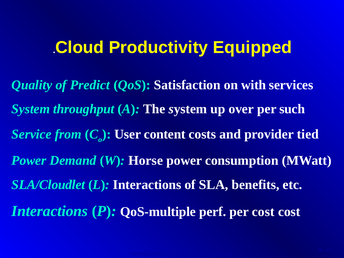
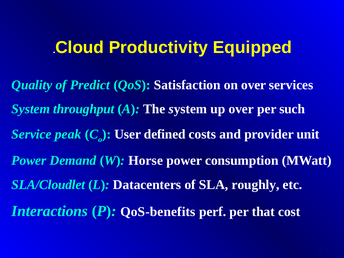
on with: with -> over (254, 85)
from: from -> peak (68, 134)
content: content -> defined (165, 134)
tied: tied -> unit (308, 134)
L Interactions: Interactions -> Datacenters (147, 185)
benefits: benefits -> roughly (256, 185)
QoS-multiple: QoS-multiple -> QoS-benefits (158, 212)
per cost: cost -> that (263, 212)
